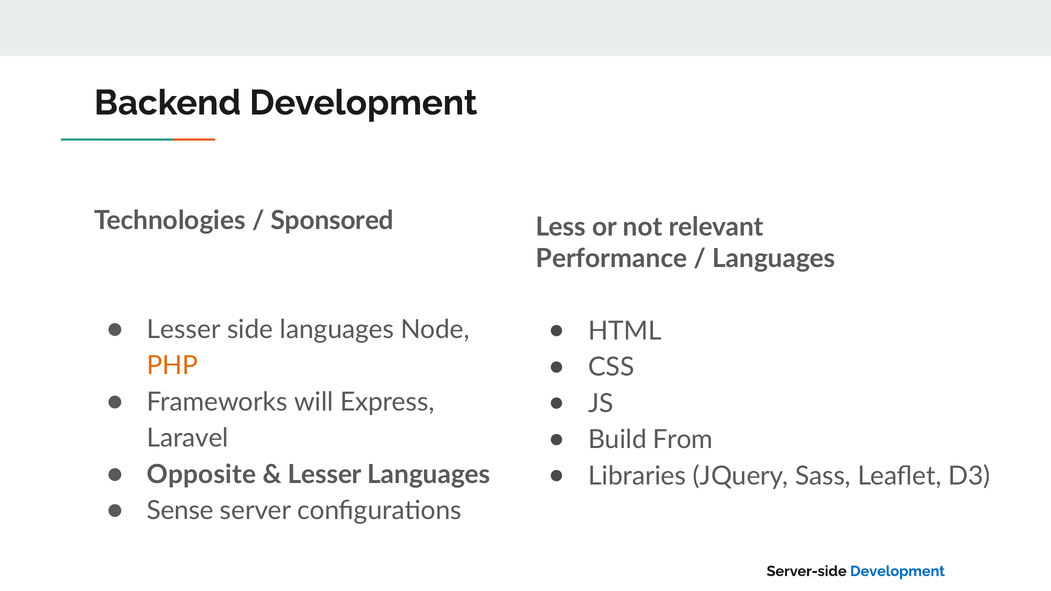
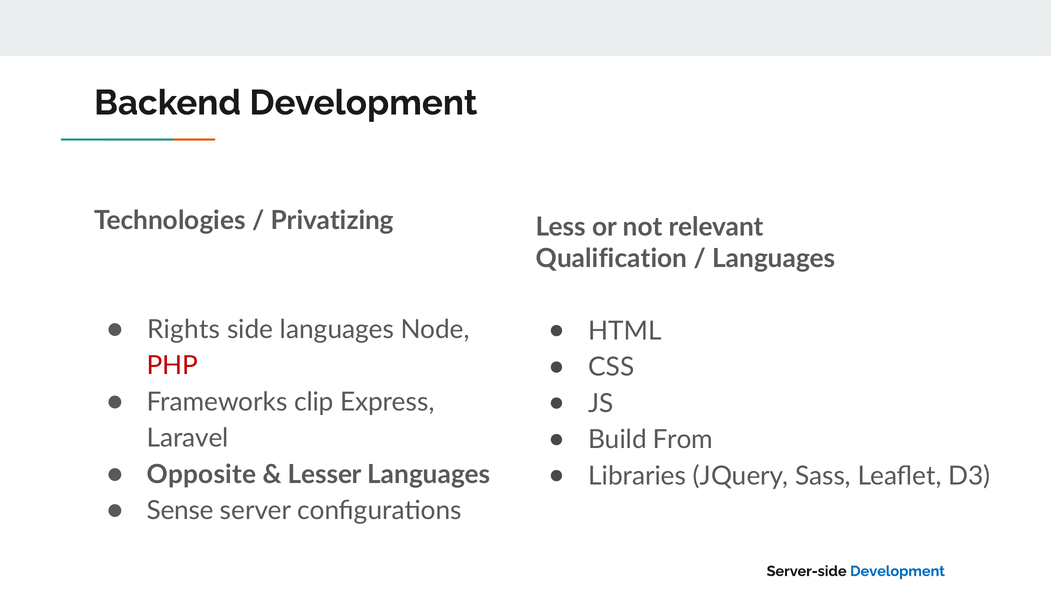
Sponsored: Sponsored -> Privatizing (332, 221)
Performance: Performance -> Qualification (612, 259)
Lesser: Lesser -> Rights (184, 330)
PHP colour: orange -> red (172, 366)
will: will -> clip (314, 402)
